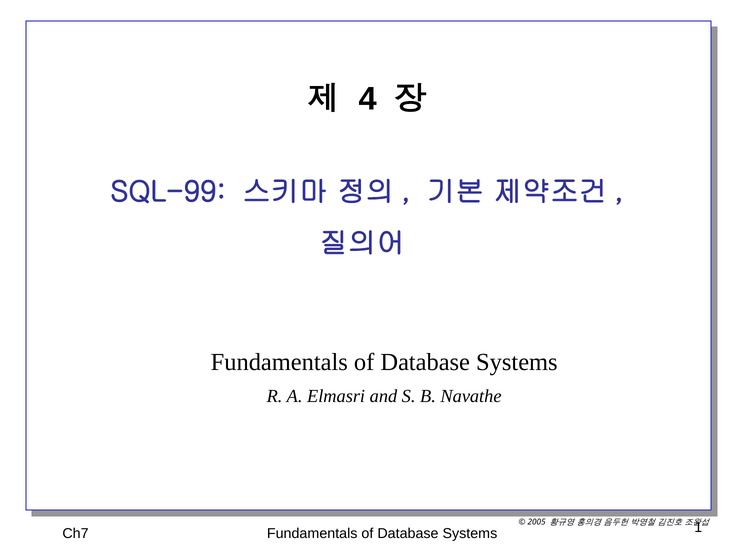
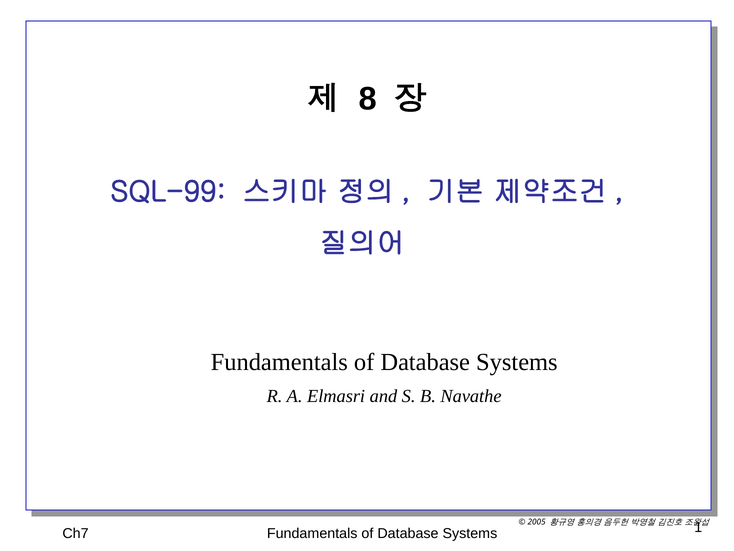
4: 4 -> 8 (368, 99)
